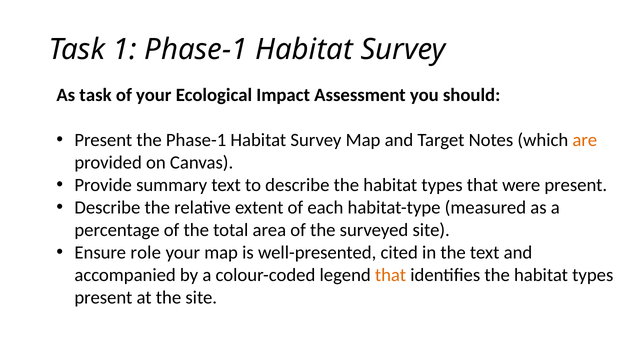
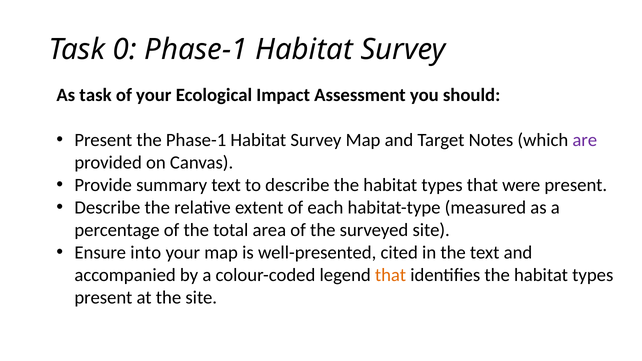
1: 1 -> 0 (125, 50)
are colour: orange -> purple (585, 140)
role: role -> into (146, 253)
